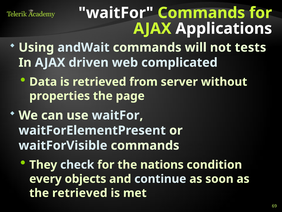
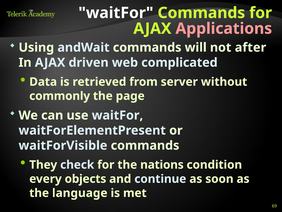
Applications colour: white -> pink (224, 29)
tests: tests -> after (250, 47)
properties: properties -> commonly (60, 96)
the retrieved: retrieved -> language (80, 193)
